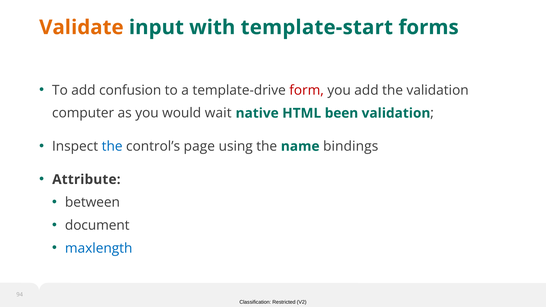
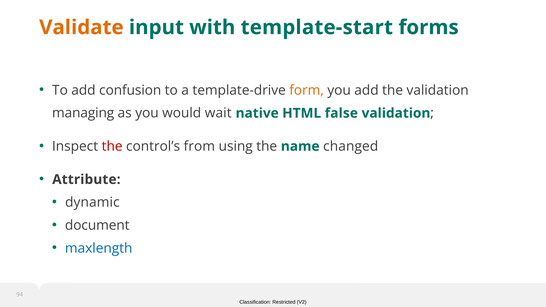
form colour: red -> orange (307, 90)
computer: computer -> managing (83, 113)
been: been -> false (341, 113)
the colour: blue -> red (112, 146)
page: page -> from (199, 146)
bindings: bindings -> changed (351, 146)
between: between -> dynamic (92, 202)
